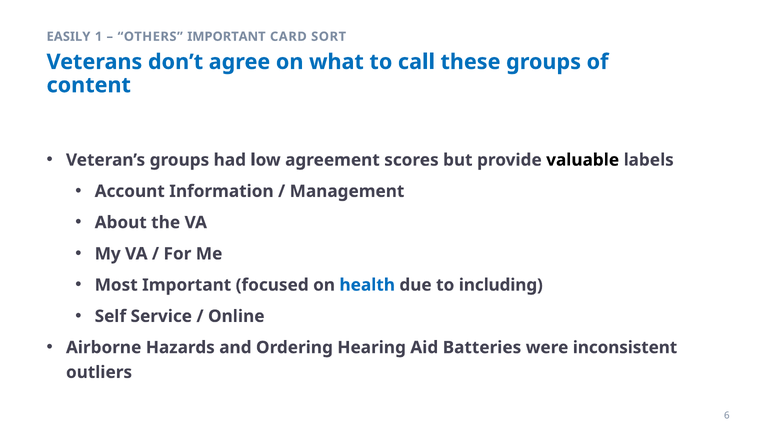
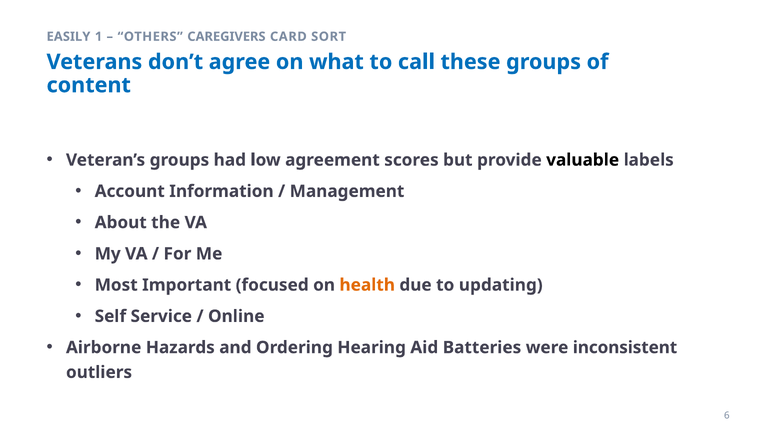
OTHERS IMPORTANT: IMPORTANT -> CAREGIVERS (226, 37)
health colour: blue -> orange (367, 285)
including: including -> updating (501, 285)
